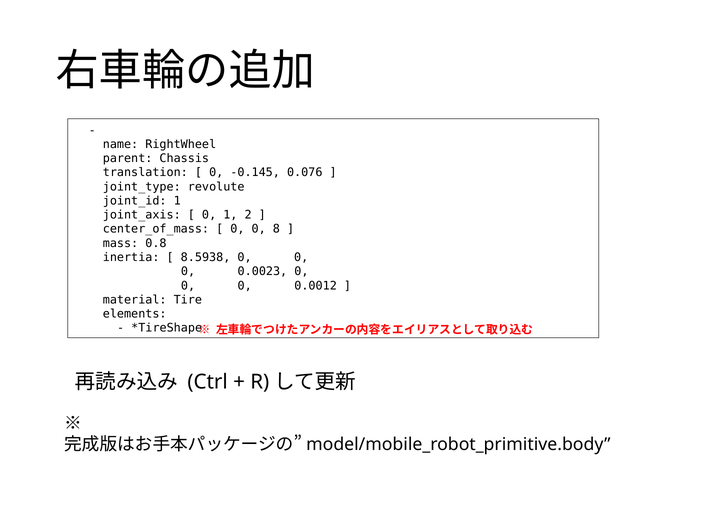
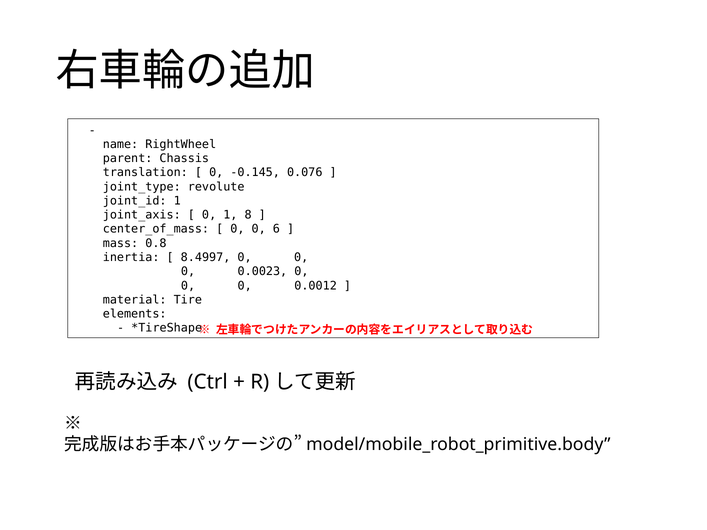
2: 2 -> 8 (248, 215)
8: 8 -> 6 (276, 229)
8.5938: 8.5938 -> 8.4997 (206, 257)
